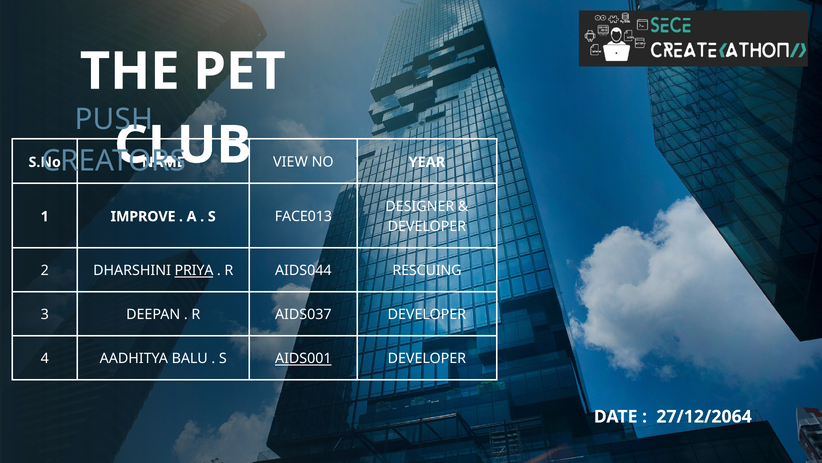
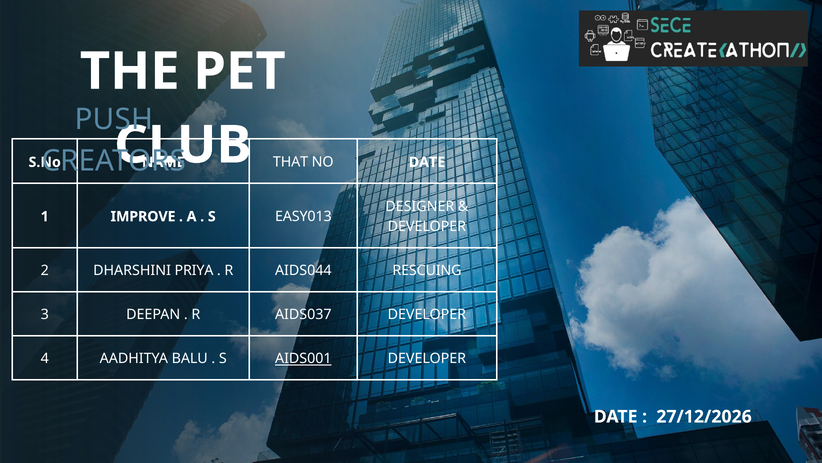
VIEW: VIEW -> THAT (291, 162)
NO YEAR: YEAR -> DATE (427, 162)
FACE013: FACE013 -> EASY013 (303, 216)
PRIYA underline: present -> none (194, 270)
27/12/2064: 27/12/2064 -> 27/12/2026 (704, 416)
